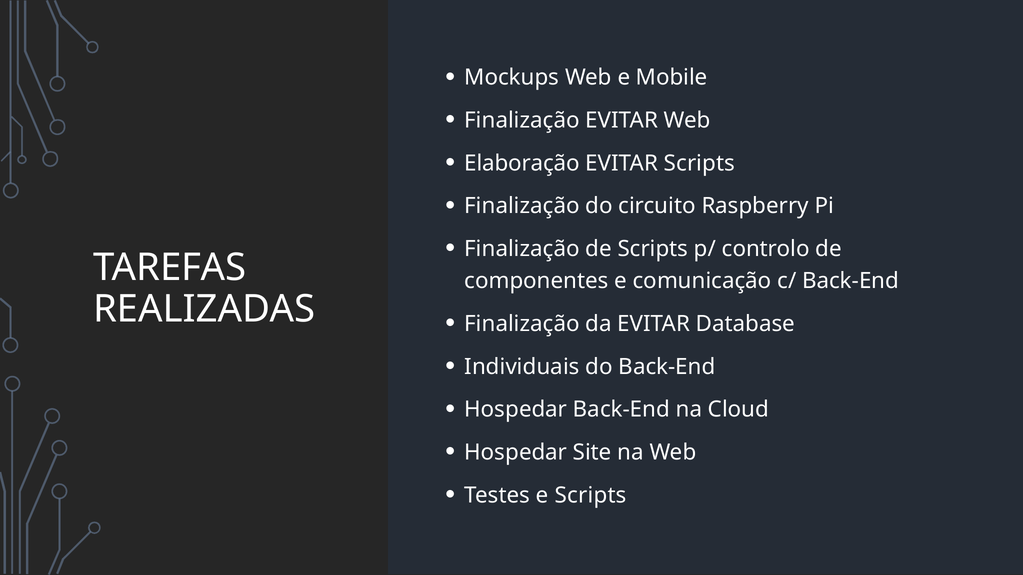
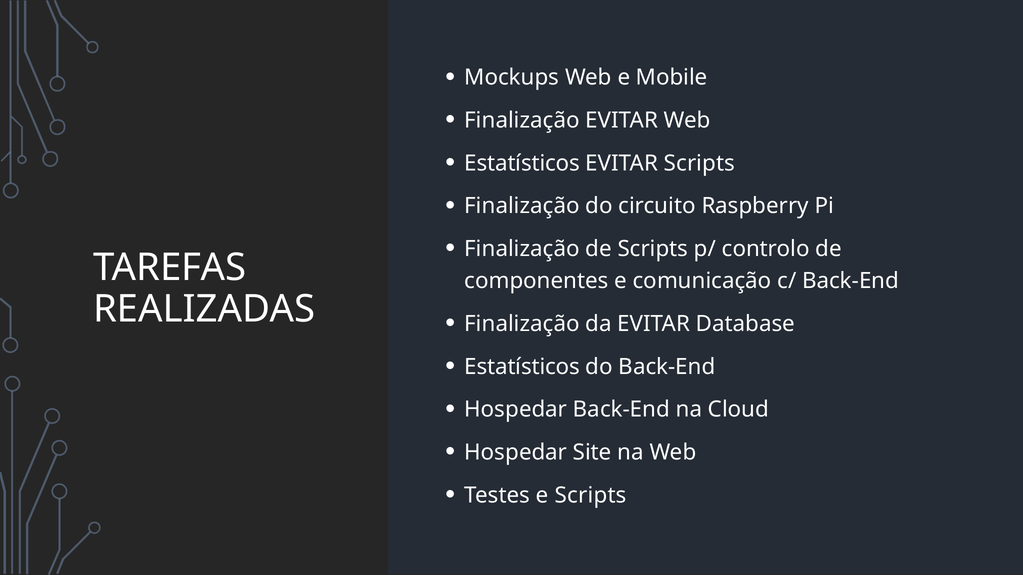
Elaboração: Elaboração -> Estatísticos (522, 163)
Individuais: Individuais -> Estatísticos (522, 367)
